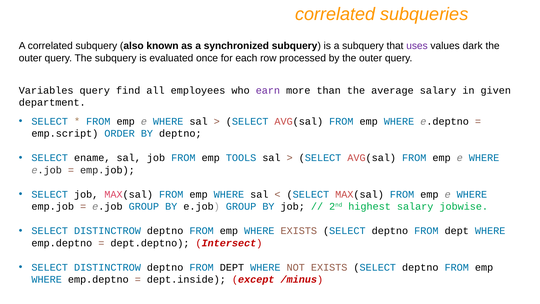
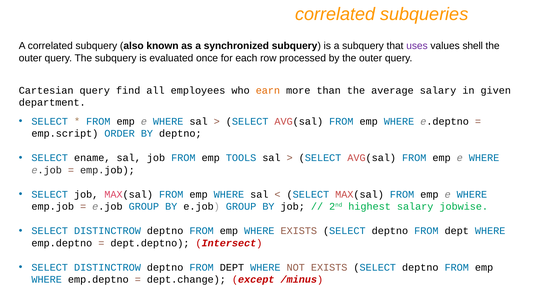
dark: dark -> shell (473, 46)
Variables: Variables -> Cartesian (46, 90)
earn colour: purple -> orange (268, 90)
dept.inside: dept.inside -> dept.change (186, 279)
